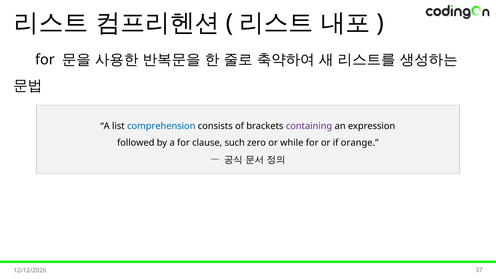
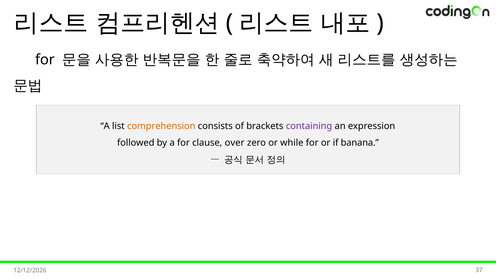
comprehension colour: blue -> orange (161, 126)
such: such -> over (235, 143)
orange: orange -> banana (360, 143)
